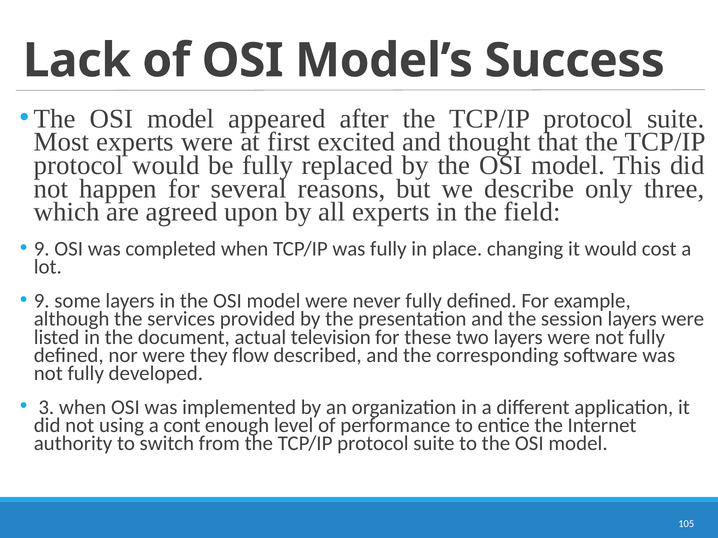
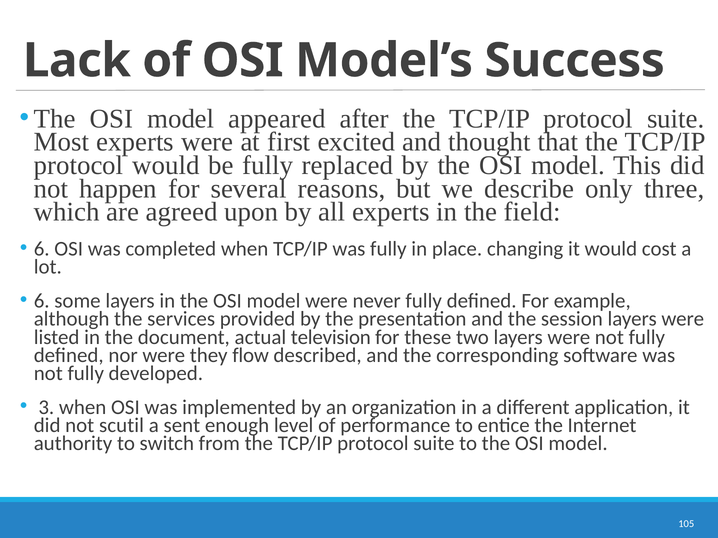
9: 9 -> 6 (42, 249)
9: 9 -> 6 (42, 301)
using: using -> scutil (122, 426)
cont: cont -> sent (182, 426)
